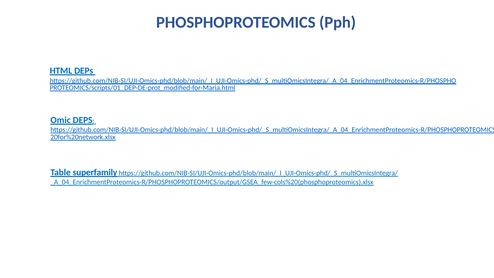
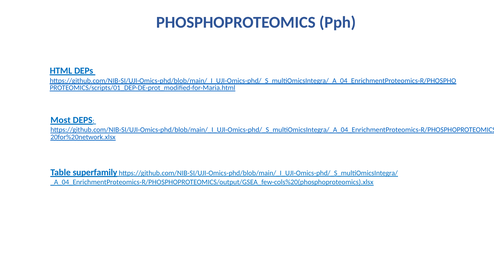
Omic: Omic -> Most (61, 120)
